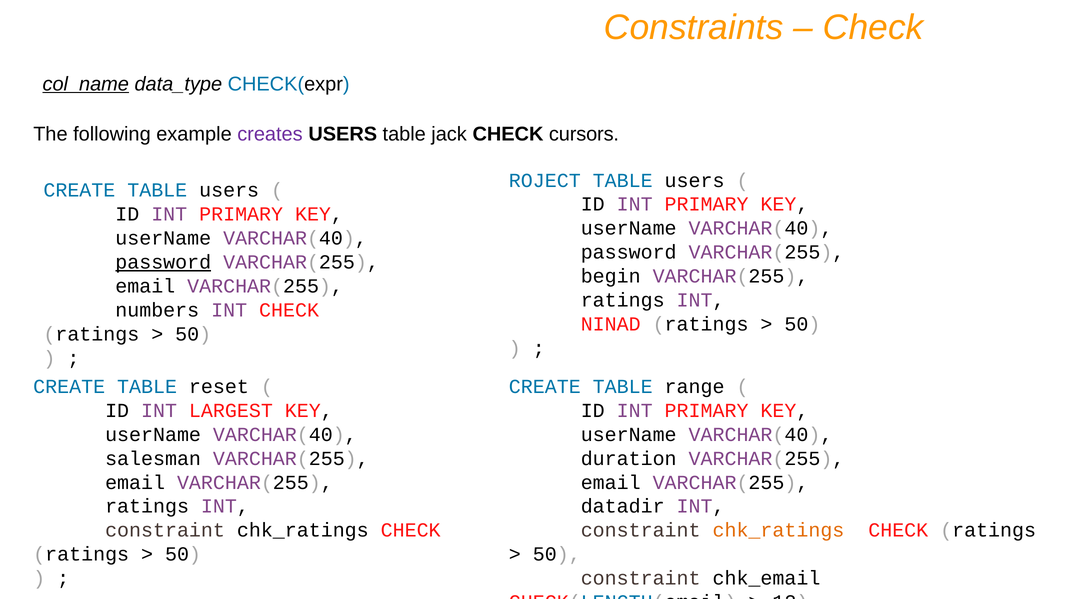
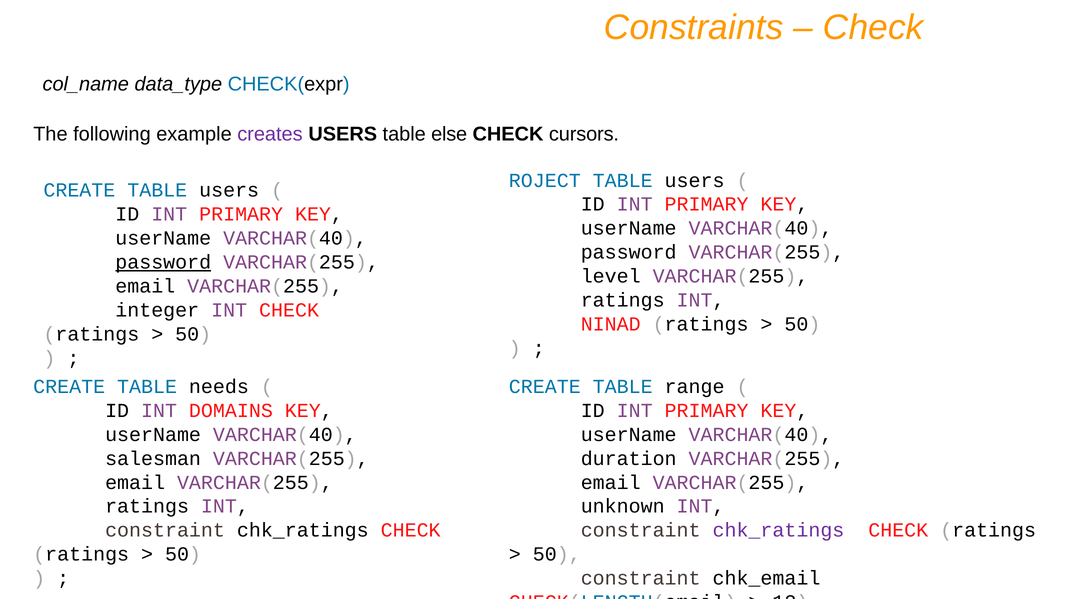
col_name underline: present -> none (86, 84)
jack: jack -> else (449, 134)
begin: begin -> level (611, 276)
numbers: numbers -> integer (157, 310)
reset: reset -> needs (219, 387)
LARGEST: LARGEST -> DOMAINS (231, 411)
datadir: datadir -> unknown (623, 506)
chk_ratings colour: orange -> purple (778, 530)
